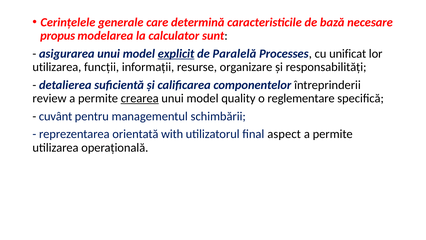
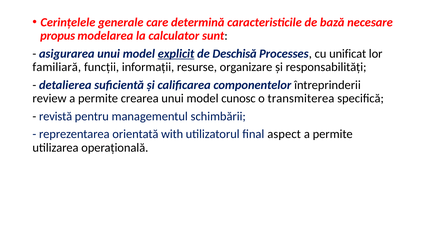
Paralelă: Paralelă -> Deschisă (235, 54)
utilizarea: utilizarea -> familiară (57, 67)
crearea underline: present -> none (140, 98)
quality: quality -> cunosc (238, 98)
reglementare: reglementare -> transmiterea (301, 98)
cuvânt: cuvânt -> revistă (56, 116)
